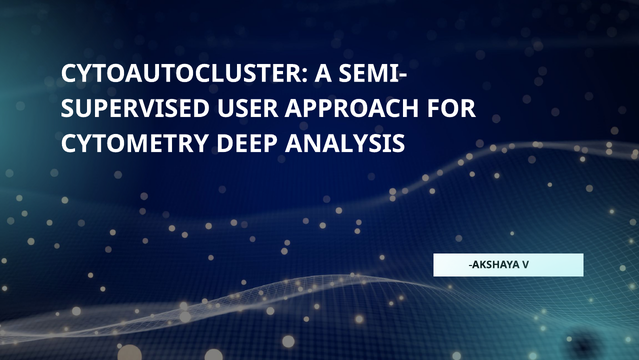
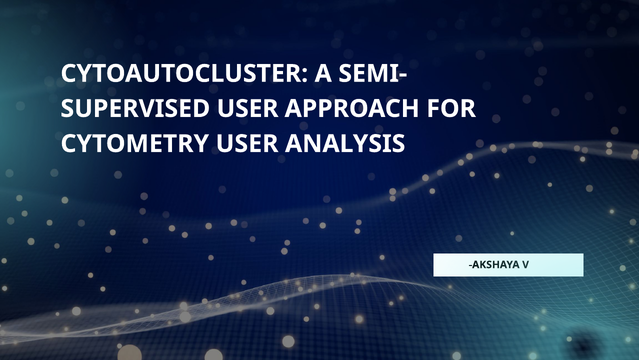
CYTOMETRY DEEP: DEEP -> USER (247, 144)
